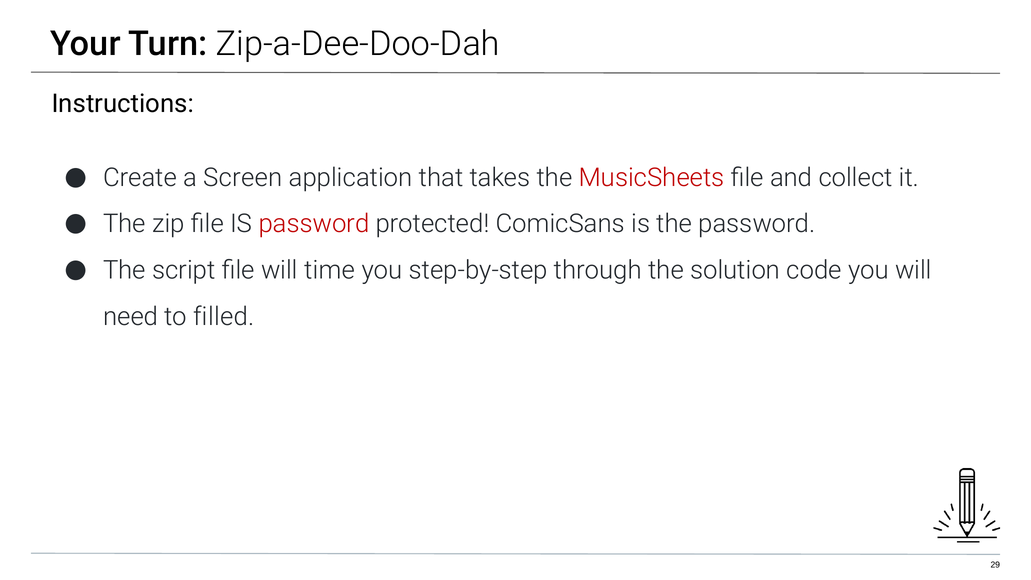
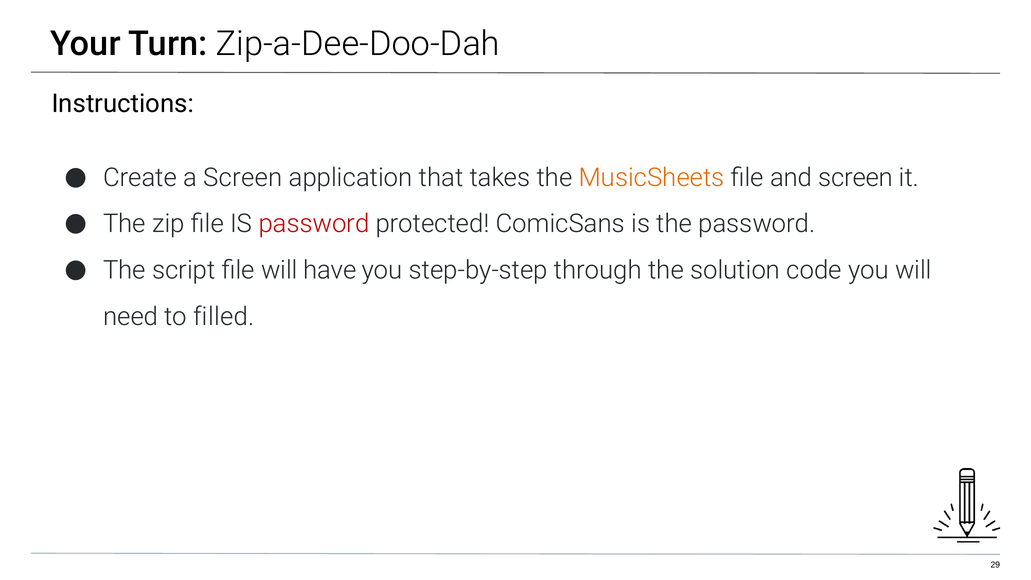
MusicSheets colour: red -> orange (652, 178)
and collect: collect -> screen (856, 178)
time: time -> have (330, 270)
